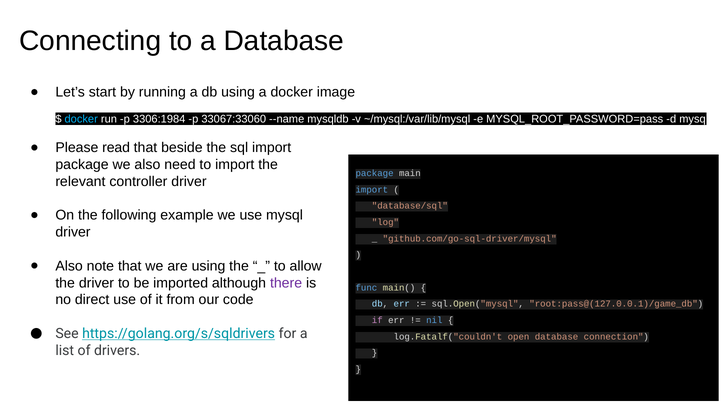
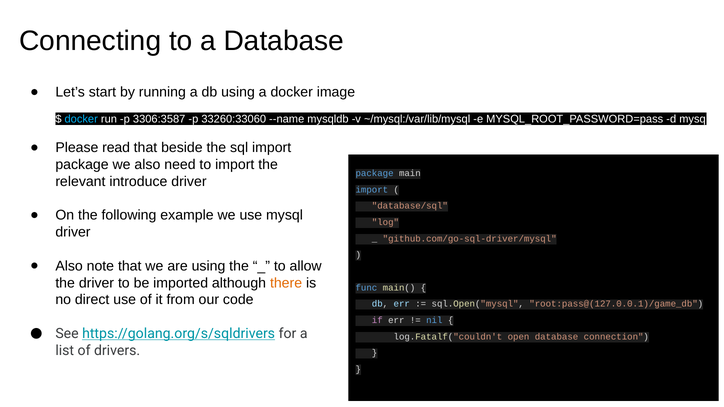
3306:1984: 3306:1984 -> 3306:3587 (159, 119)
33067:33060: 33067:33060 -> 33260:33060 (234, 119)
controller: controller -> introduce (138, 182)
there colour: purple -> orange (286, 283)
